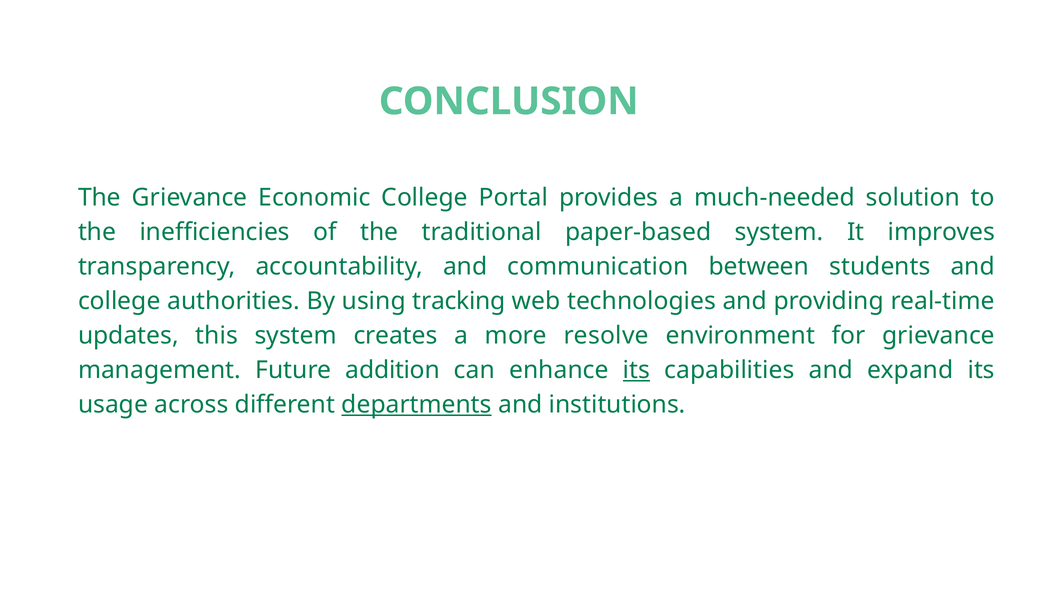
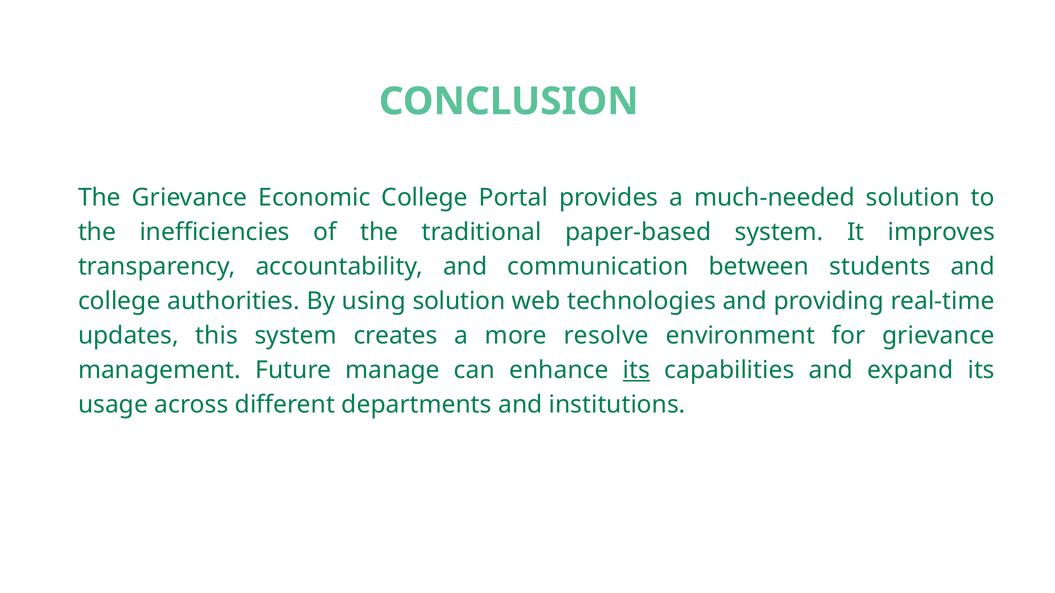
using tracking: tracking -> solution (459, 301)
addition: addition -> manage (393, 370)
departments underline: present -> none (417, 405)
